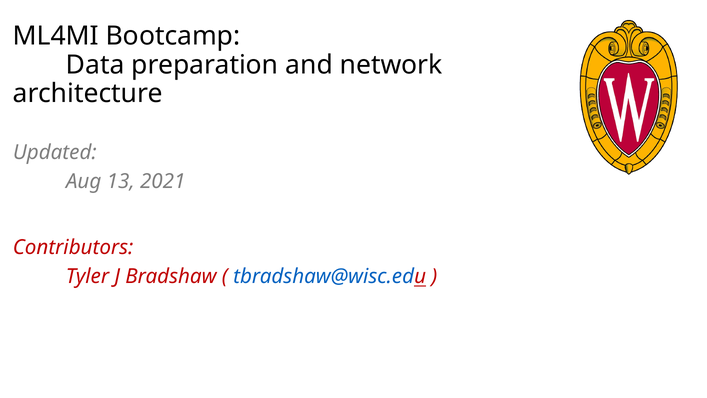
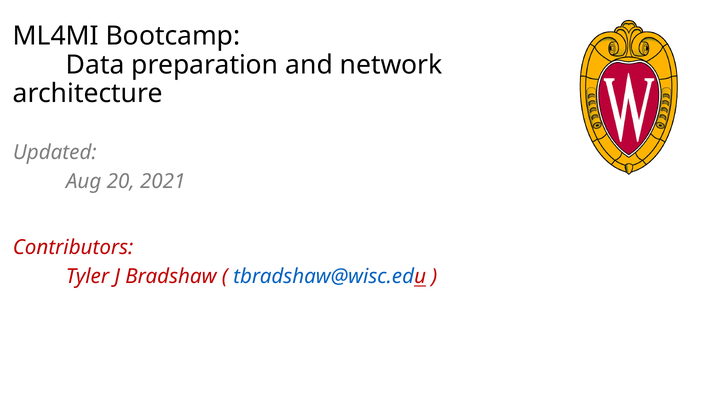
13: 13 -> 20 (121, 181)
